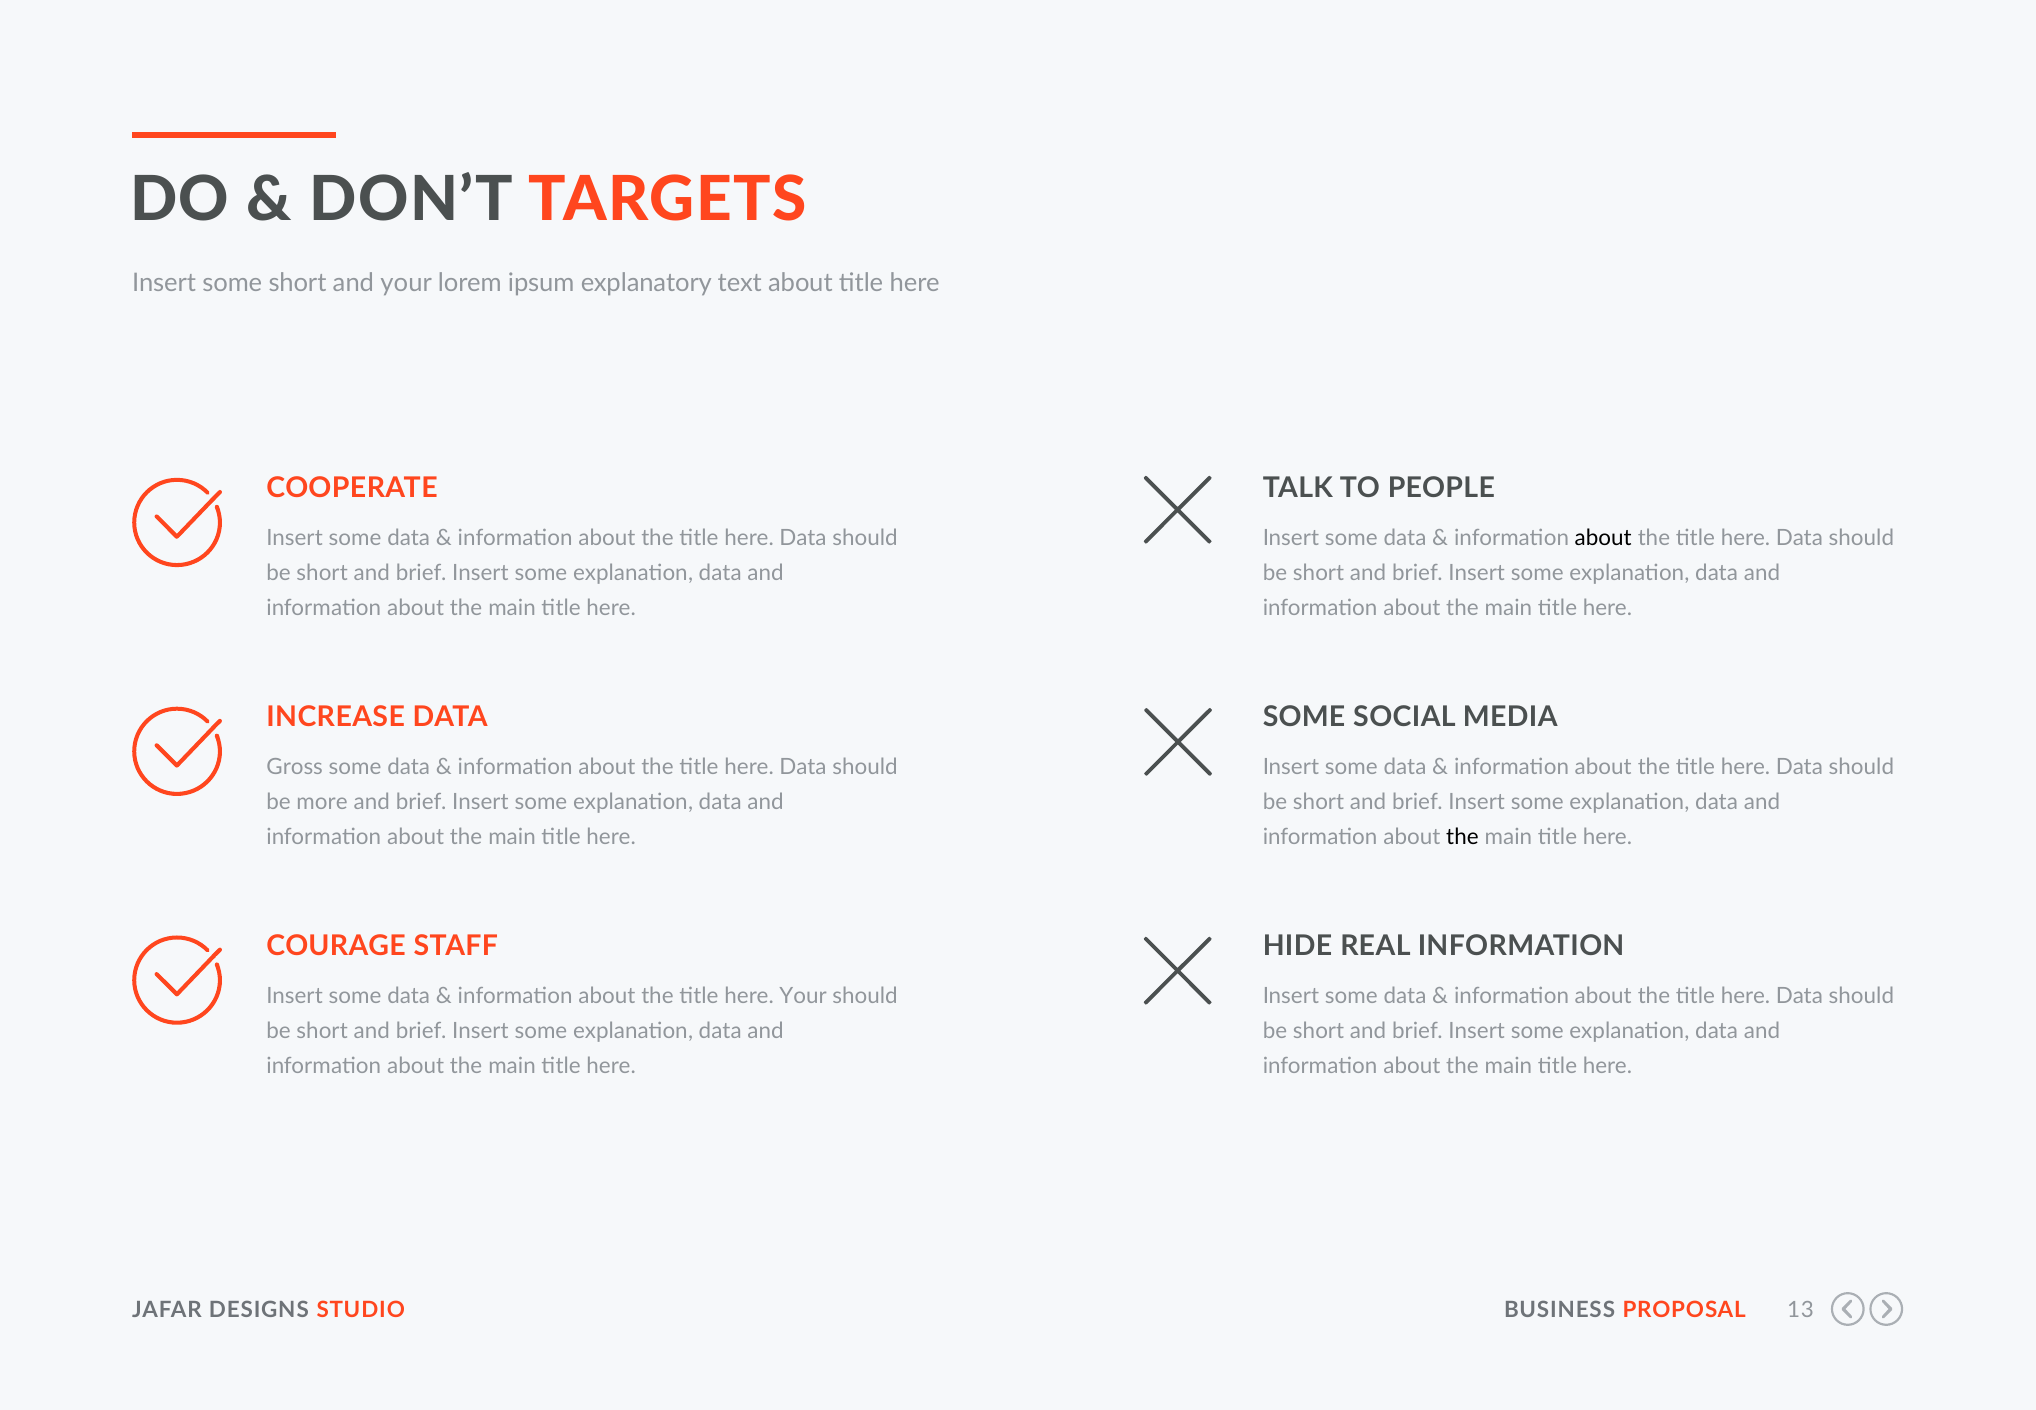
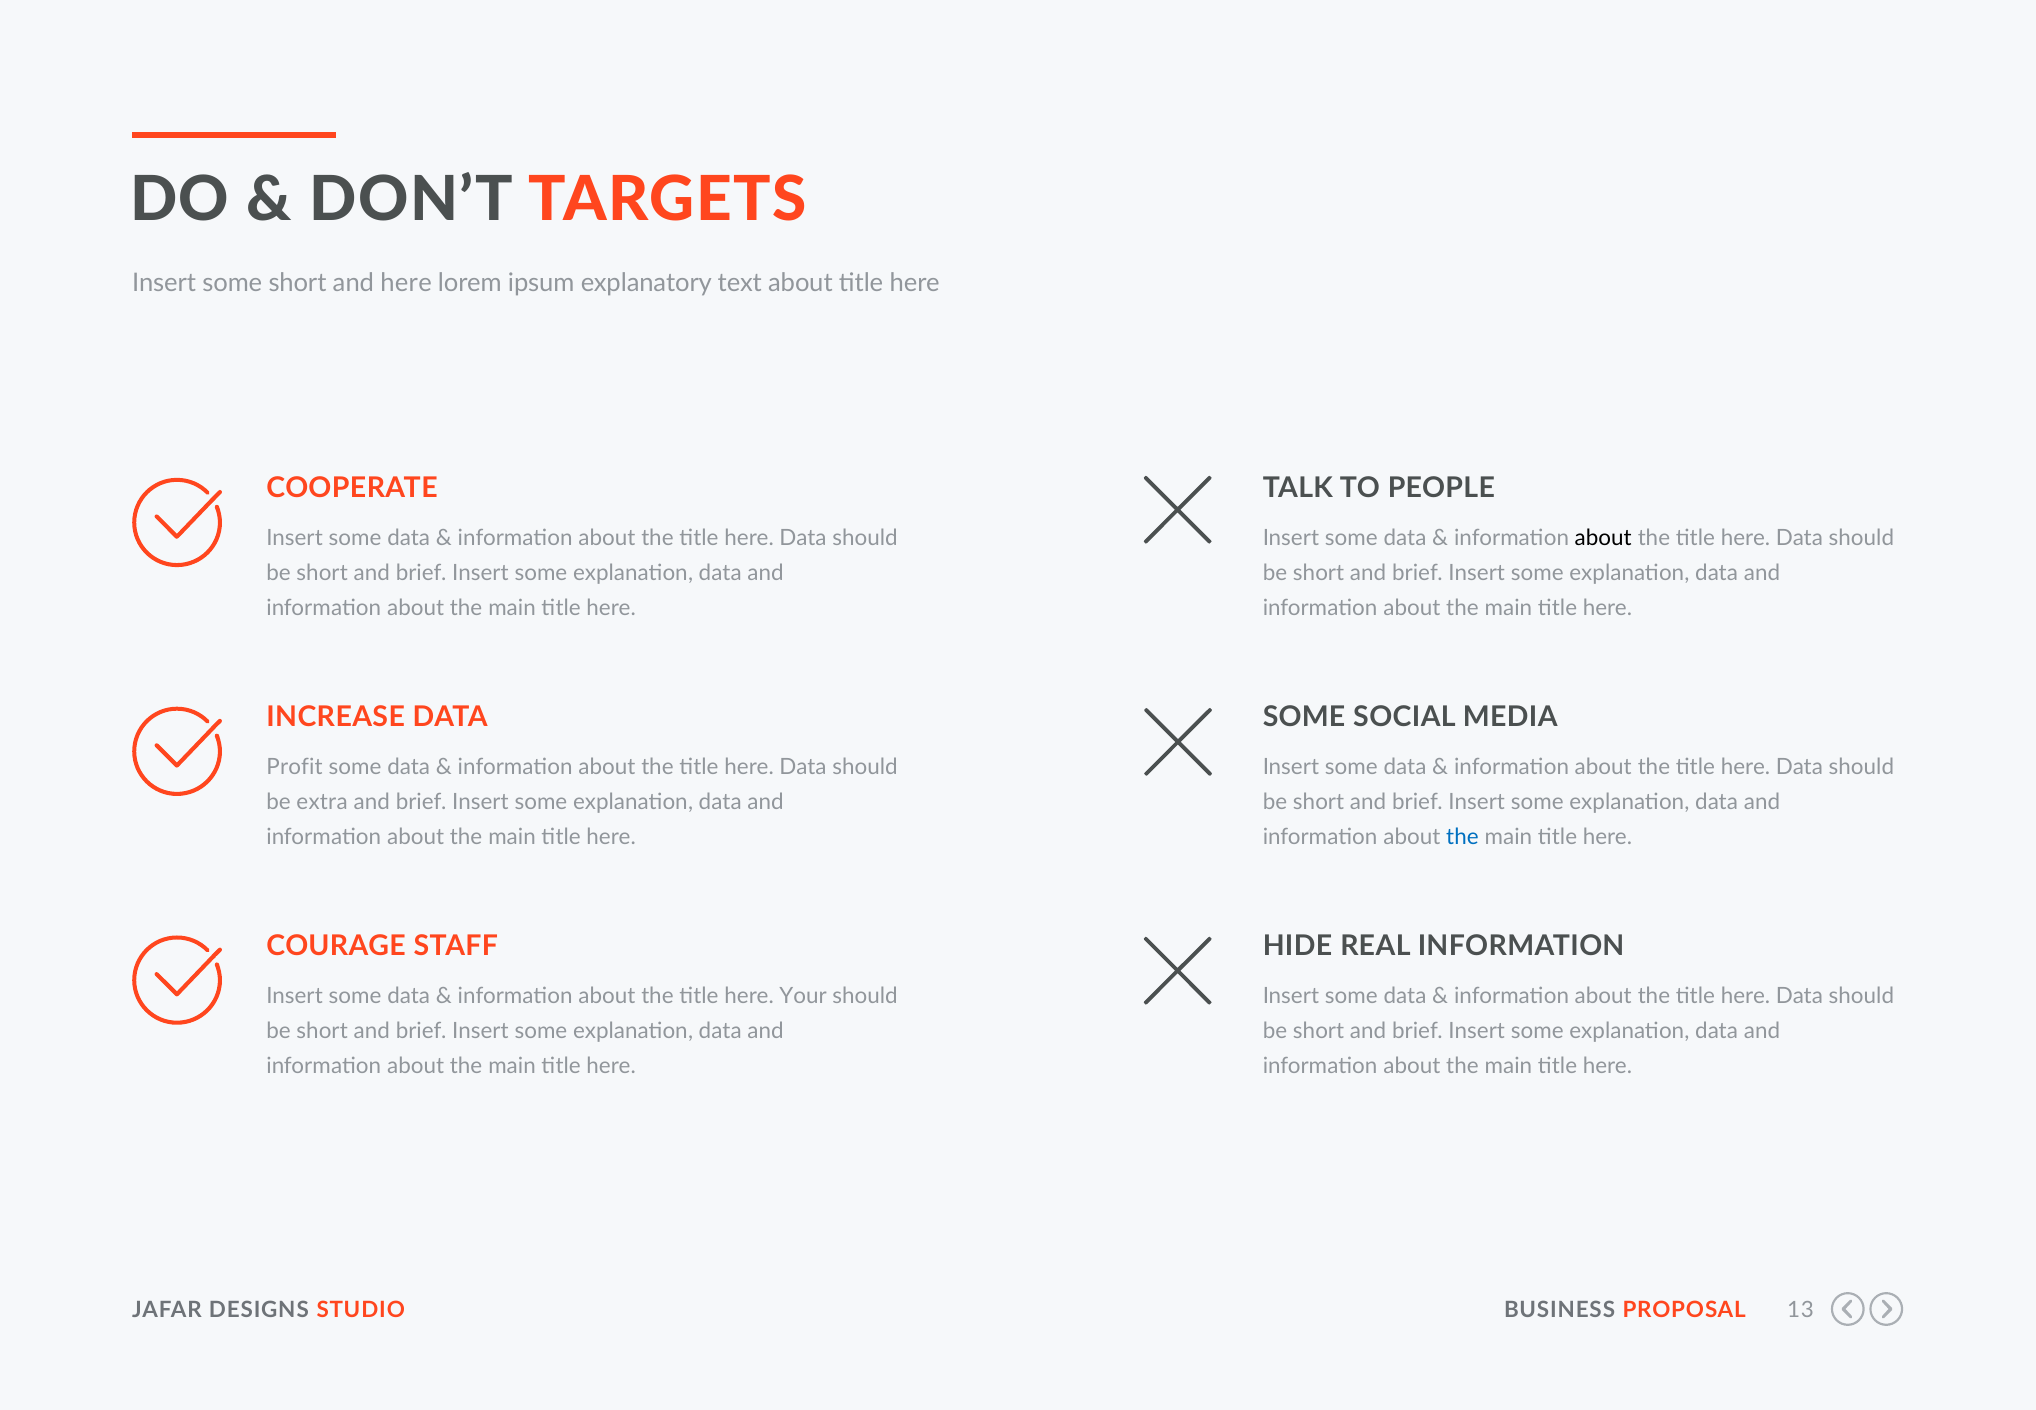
and your: your -> here (406, 283)
Gross: Gross -> Profit (295, 767)
more: more -> extra (322, 802)
the colour: black -> blue (1462, 837)
